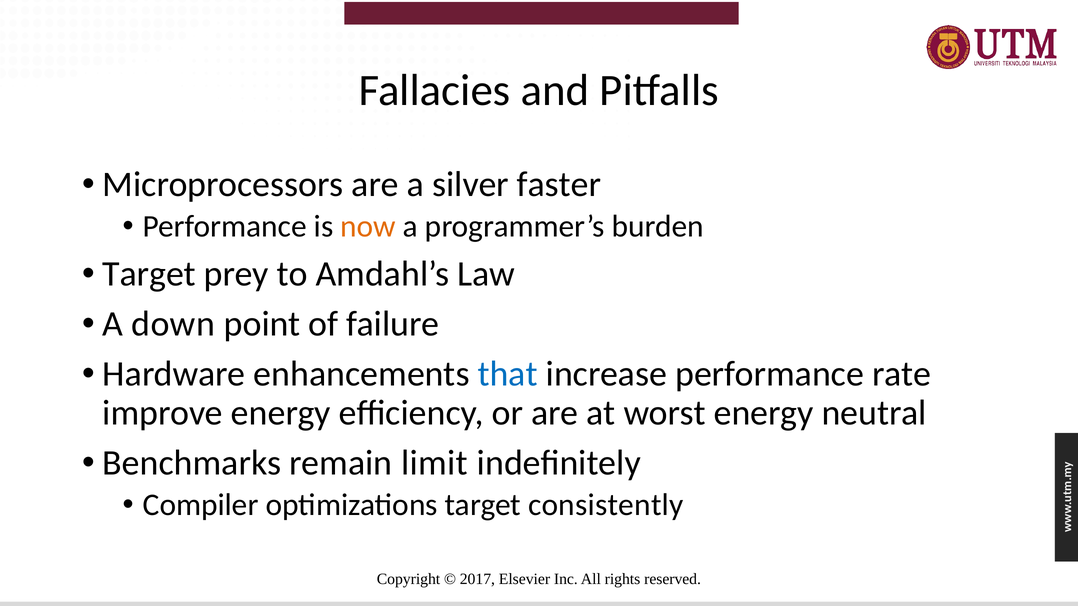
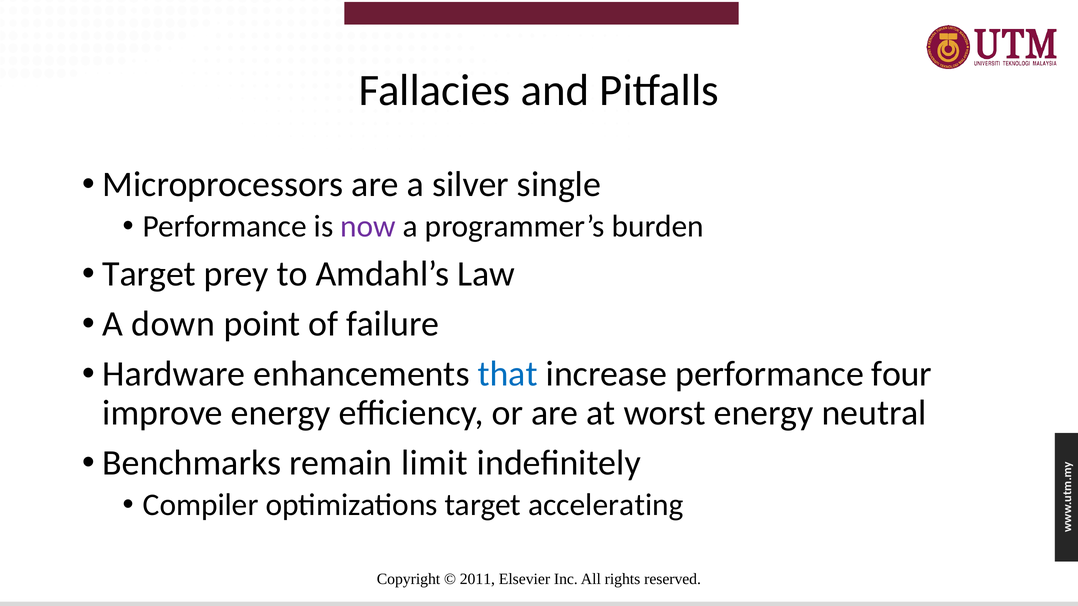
faster: faster -> single (559, 185)
now colour: orange -> purple (368, 227)
rate: rate -> four (902, 374)
consistently: consistently -> accelerating (606, 505)
2017: 2017 -> 2011 (477, 579)
